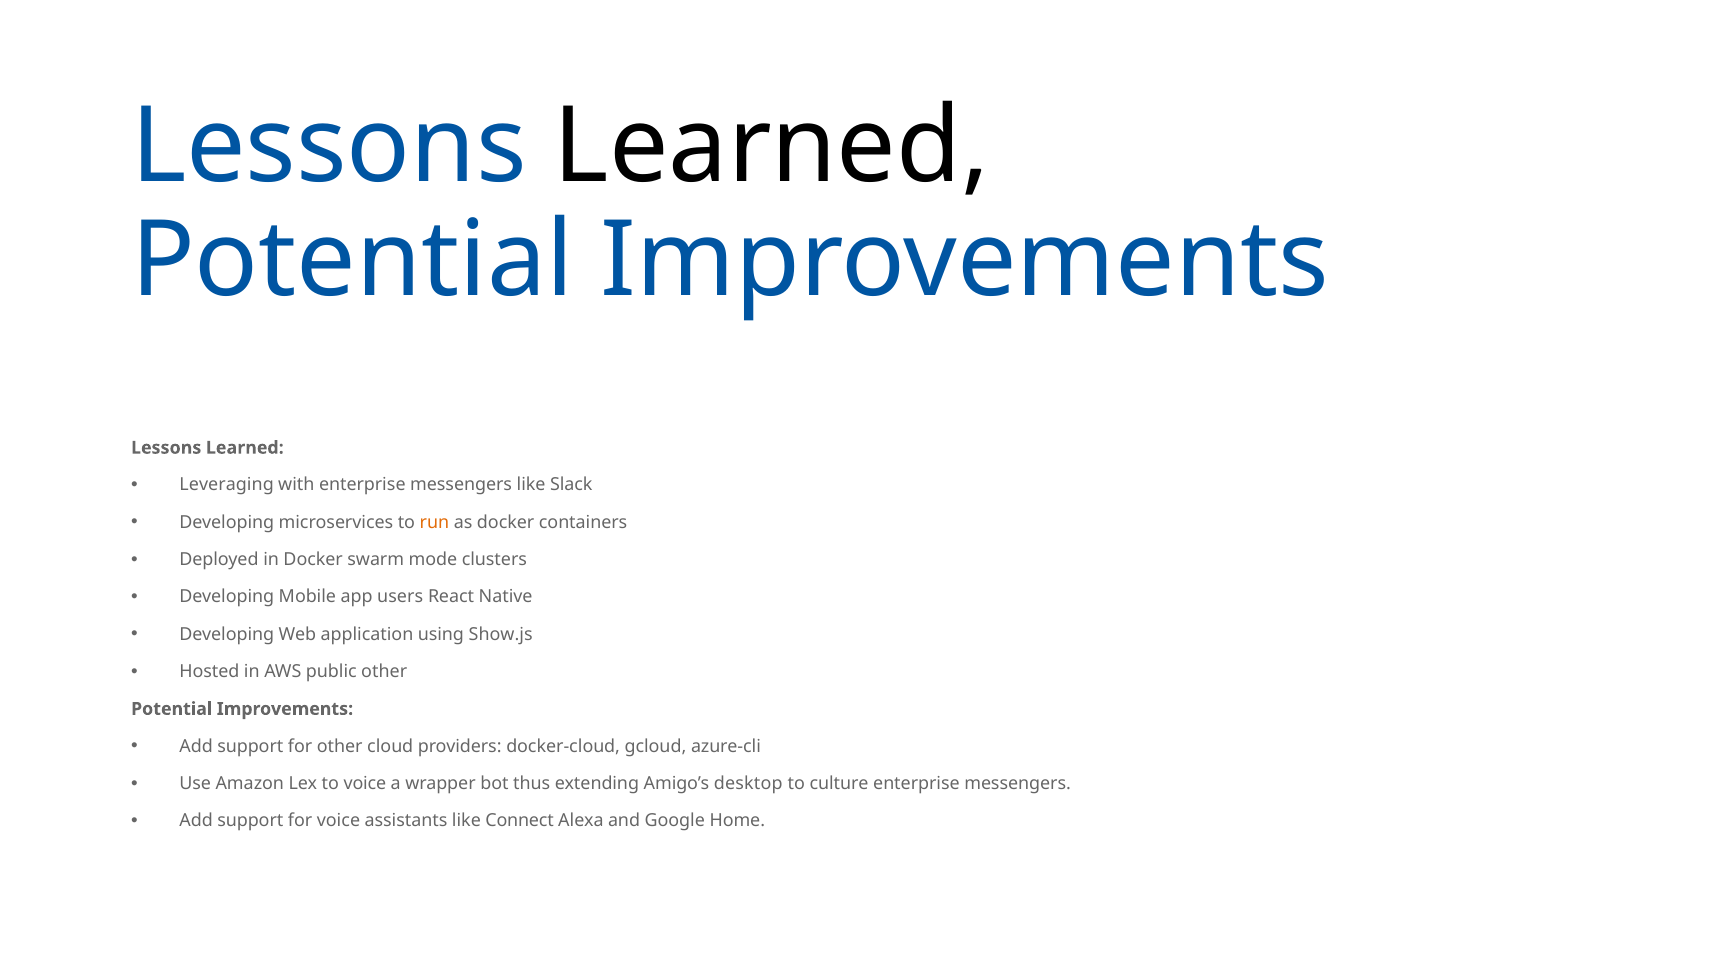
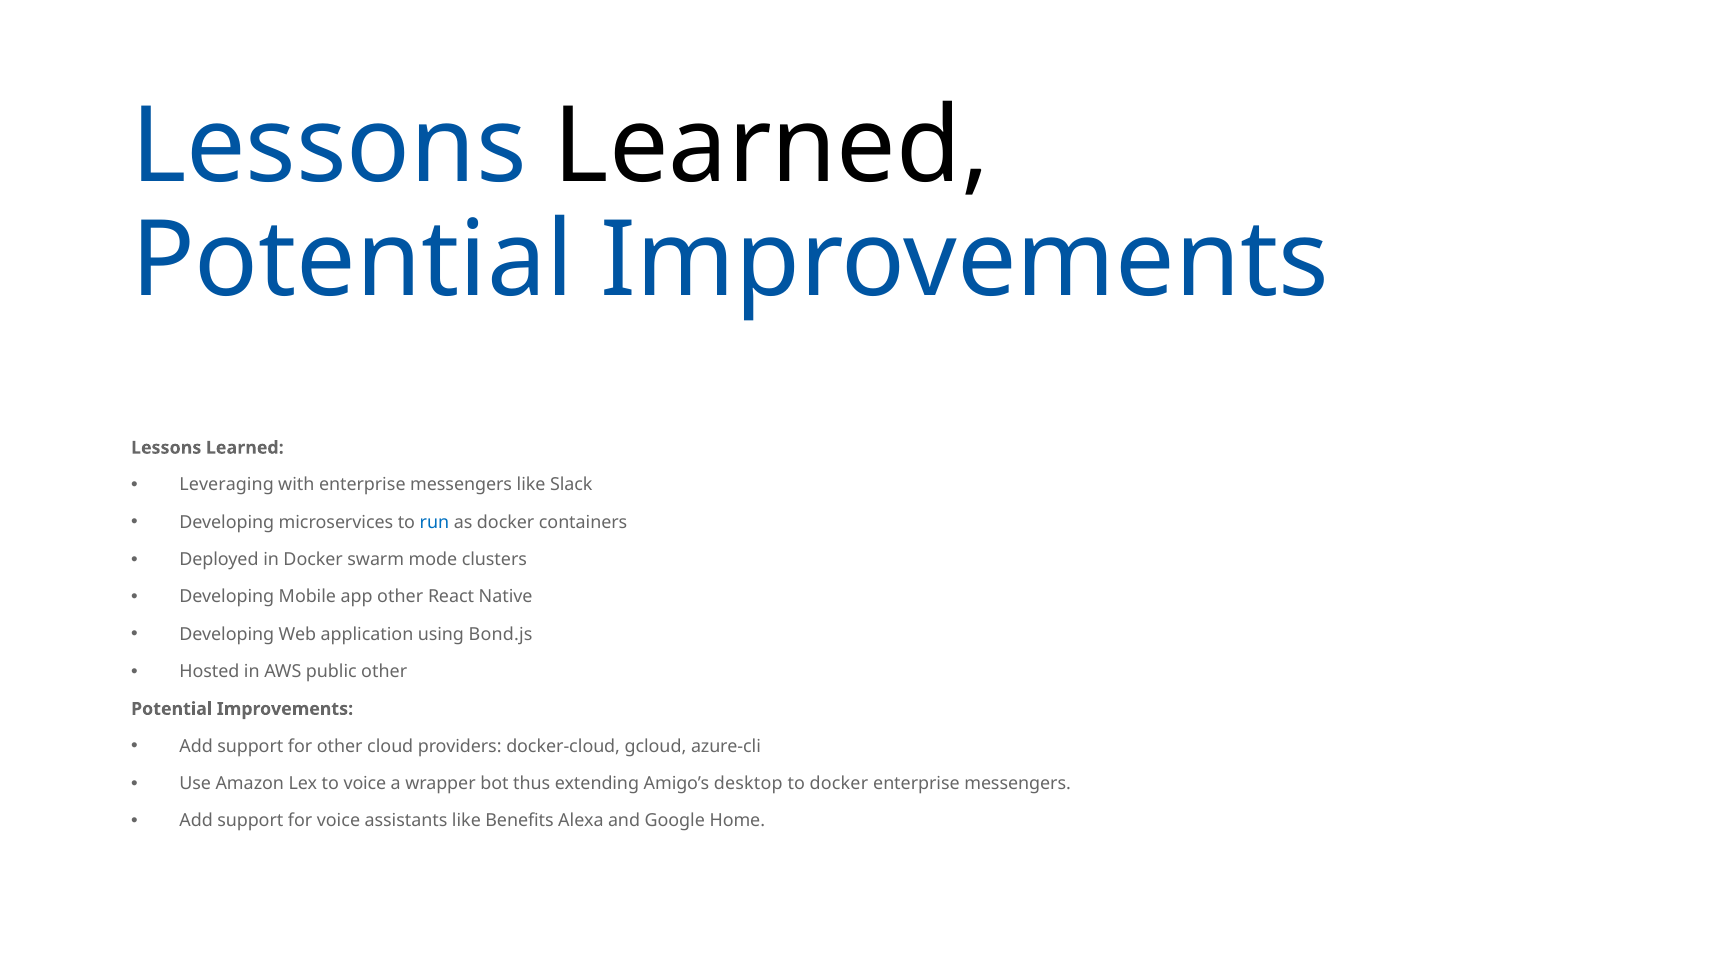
run colour: orange -> blue (434, 522)
app users: users -> other (400, 597)
Show.js: Show.js -> Bond.js (501, 634)
to culture: culture -> docker (839, 783)
Connect: Connect -> Benefits (520, 821)
